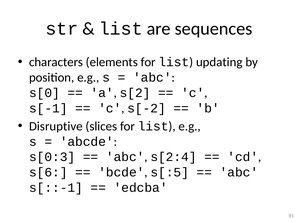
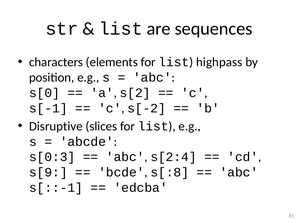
updating: updating -> highpass (219, 62)
s[6: s[6 -> s[9 (48, 173)
s[:5: s[:5 -> s[:8 (170, 173)
